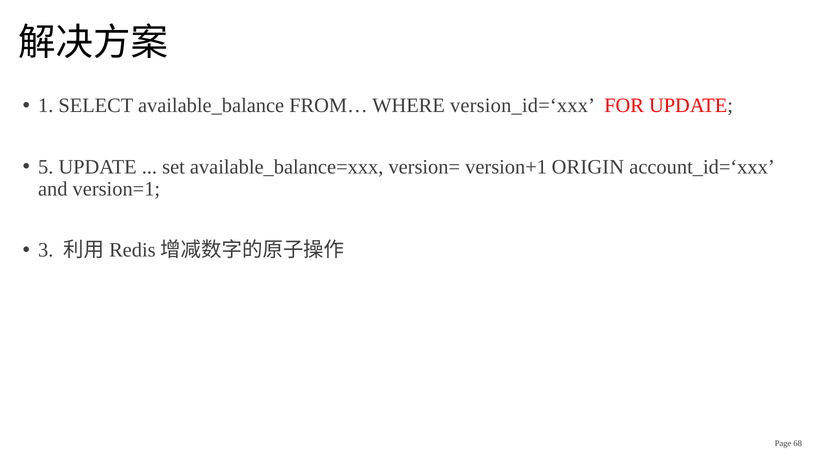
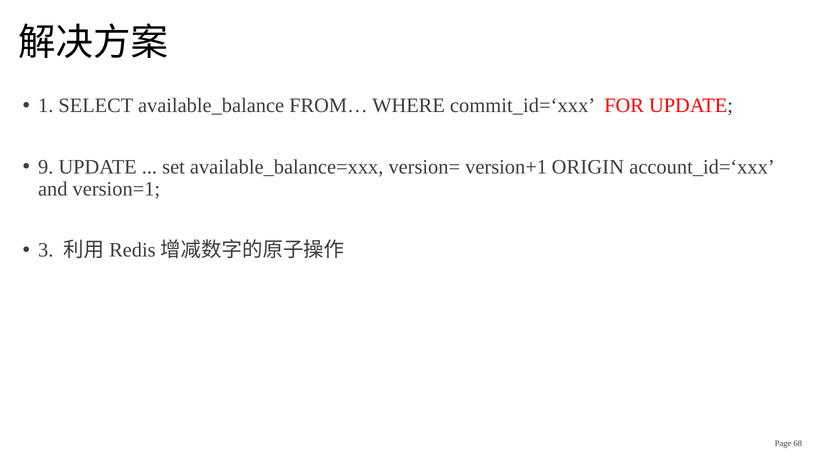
version_id=‘xxx: version_id=‘xxx -> commit_id=‘xxx (523, 106)
5: 5 -> 9 (46, 167)
